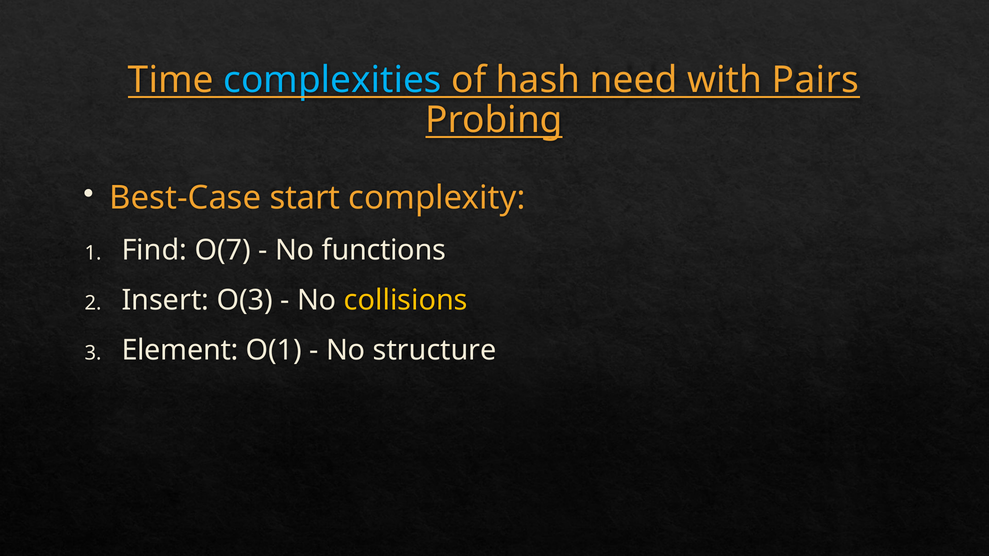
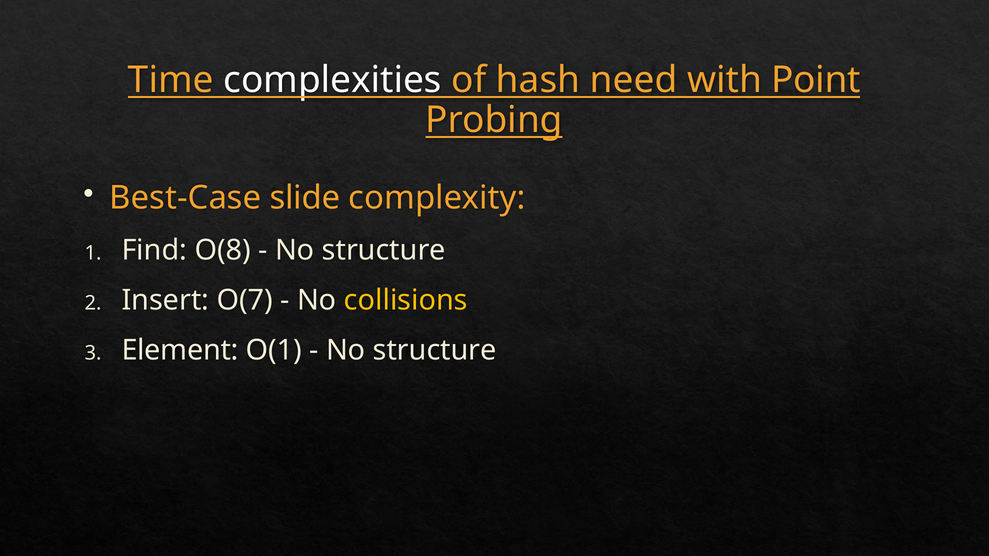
complexities colour: light blue -> white (332, 80)
Pairs: Pairs -> Point (816, 80)
start: start -> slide (305, 198)
O(7: O(7 -> O(8 (223, 250)
functions: functions -> structure (384, 250)
O(3: O(3 -> O(7 (245, 300)
